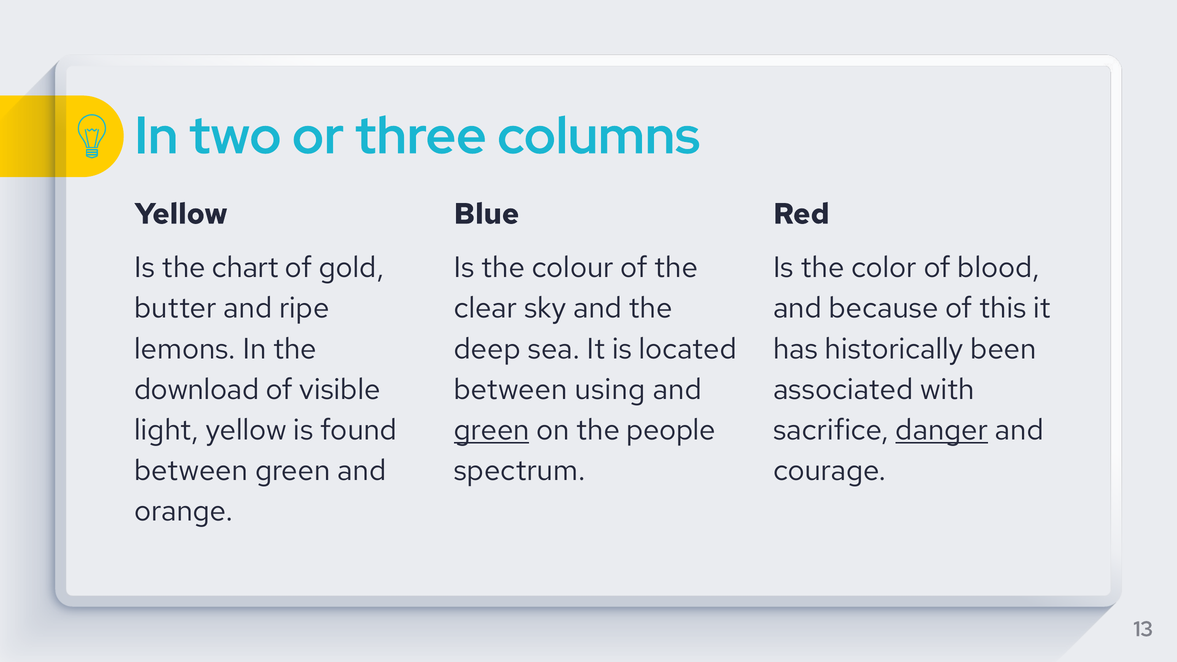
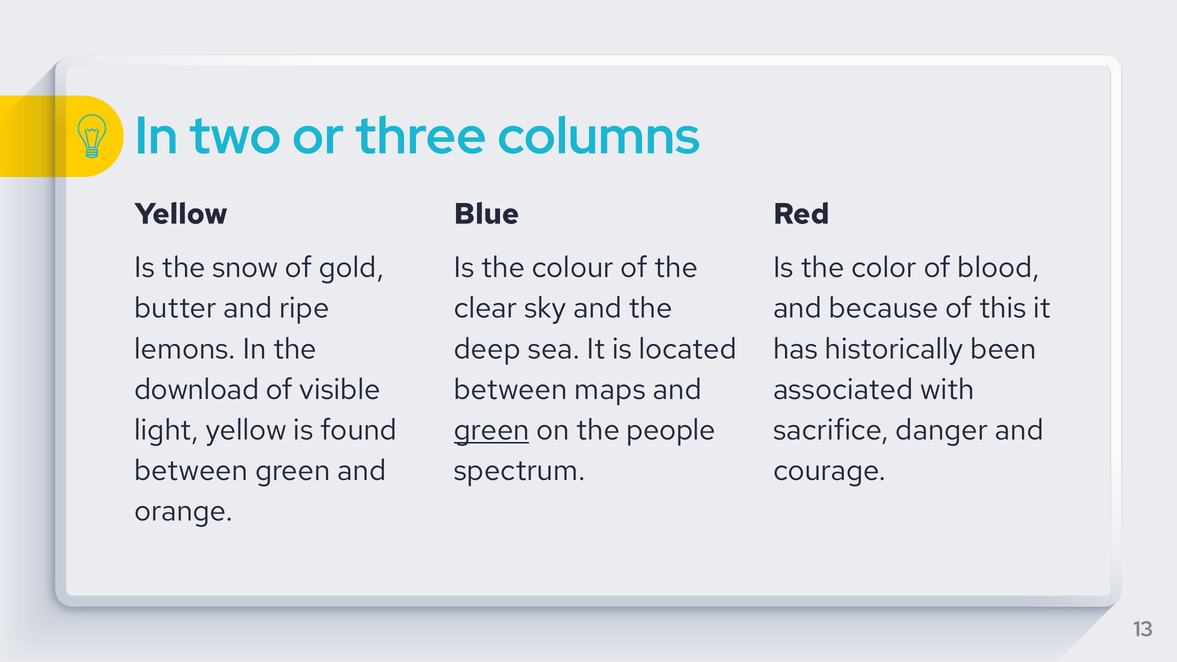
chart: chart -> snow (245, 268)
using: using -> maps (610, 389)
danger underline: present -> none (942, 430)
